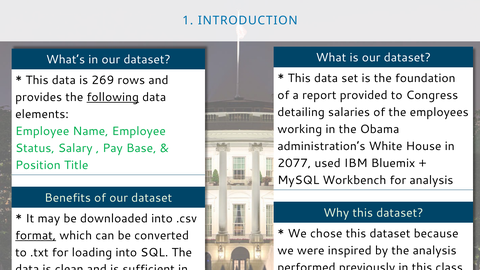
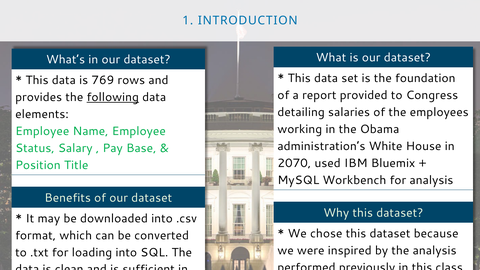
269: 269 -> 769 (103, 80)
2077: 2077 -> 2070 (294, 163)
format underline: present -> none (36, 235)
